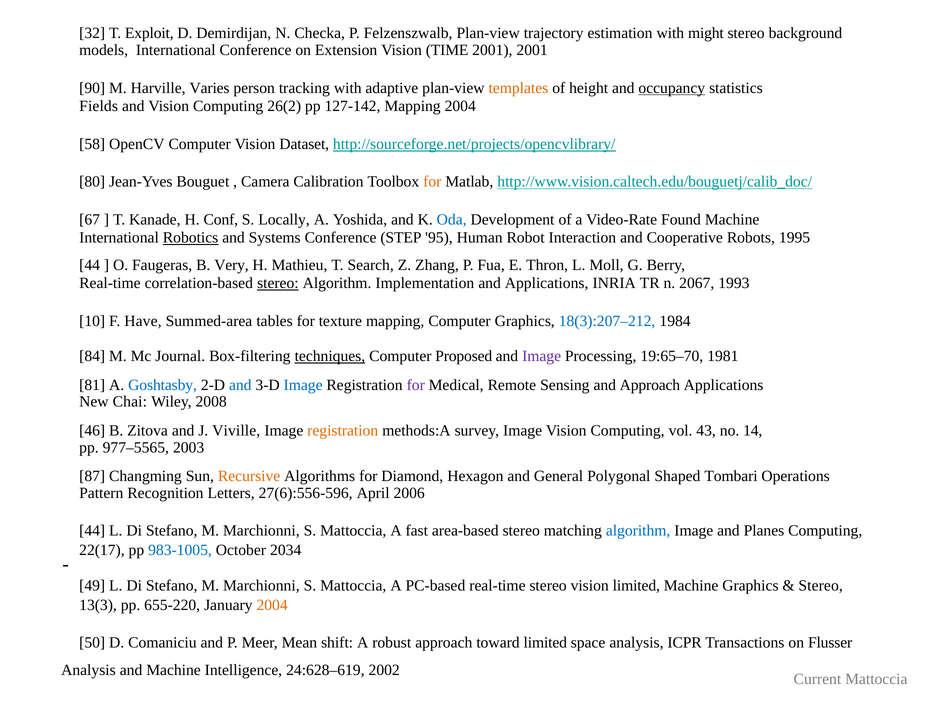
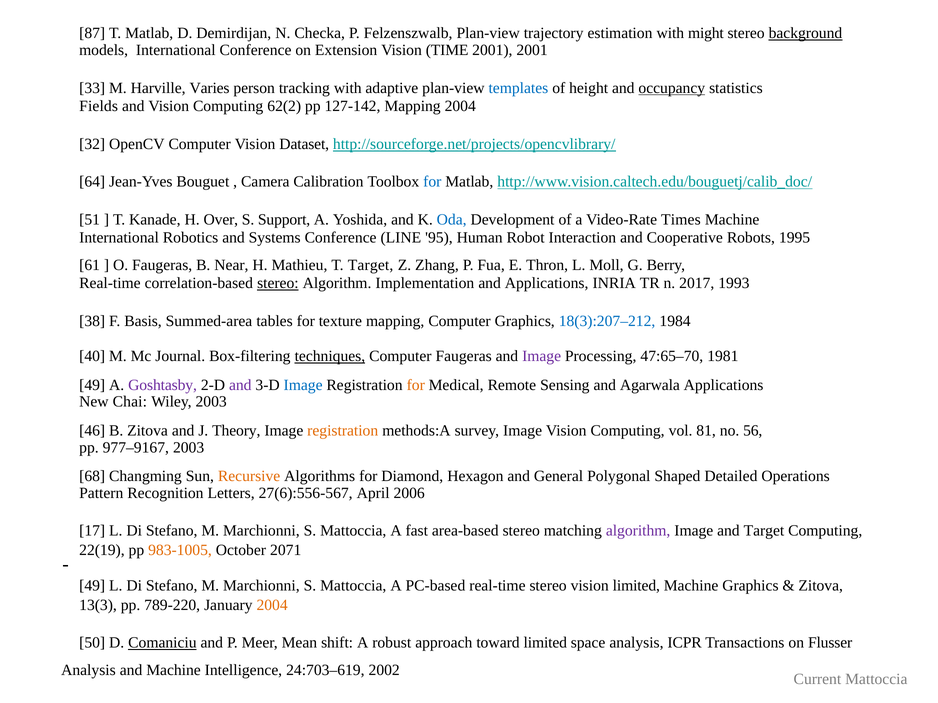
32: 32 -> 87 (92, 33)
T Exploit: Exploit -> Matlab (149, 33)
background underline: none -> present (805, 33)
90: 90 -> 33 (92, 88)
templates colour: orange -> blue (518, 88)
26(2: 26(2 -> 62(2 (284, 106)
58: 58 -> 32 (92, 144)
80: 80 -> 64 (92, 182)
for colour: orange -> blue (432, 182)
67: 67 -> 51 (90, 220)
Conf: Conf -> Over (221, 220)
Locally: Locally -> Support (284, 220)
Found: Found -> Times (681, 220)
Robotics underline: present -> none (191, 238)
STEP: STEP -> LINE (401, 238)
44: 44 -> 61 (90, 265)
Very: Very -> Near (231, 265)
T Search: Search -> Target (371, 265)
2067: 2067 -> 2017 (697, 284)
10: 10 -> 38 (92, 321)
Have: Have -> Basis (143, 321)
84: 84 -> 40 (92, 356)
Computer Proposed: Proposed -> Faugeras (464, 356)
19:65–70: 19:65–70 -> 47:65–70 (672, 356)
81: 81 -> 49 (92, 385)
Goshtasby colour: blue -> purple (163, 385)
and colour: blue -> purple (240, 385)
for colour: purple -> orange (416, 385)
and Approach: Approach -> Agarwala (650, 385)
Wiley 2008: 2008 -> 2003 (211, 402)
Viville: Viville -> Theory (236, 431)
43: 43 -> 81 (706, 431)
14: 14 -> 56 (753, 431)
977–5565: 977–5565 -> 977–9167 (136, 448)
87: 87 -> 68 (92, 476)
Tombari: Tombari -> Detailed (731, 476)
27(6):556-596: 27(6):556-596 -> 27(6):556-567 (306, 493)
44: 44 -> 17 (92, 531)
algorithm colour: blue -> purple (638, 531)
and Planes: Planes -> Target (764, 531)
22(17: 22(17 -> 22(19 (102, 551)
983-1005 colour: blue -> orange (180, 551)
2034: 2034 -> 2071 (286, 551)
Stereo: Stereo -> Zitova (821, 586)
655-220: 655-220 -> 789-220 (172, 605)
Comaniciu underline: none -> present (162, 643)
24:628–619: 24:628–619 -> 24:703–619 (325, 670)
